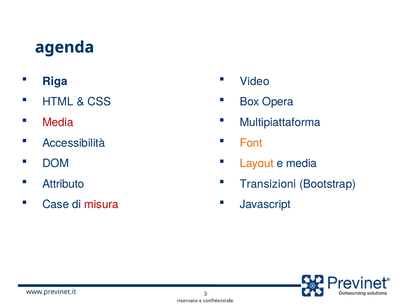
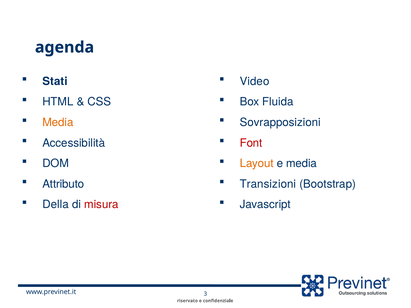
Riga: Riga -> Stati (55, 81)
Opera: Opera -> Fluida (278, 102)
Media colour: red -> orange (58, 123)
Multipiattaforma: Multipiattaforma -> Sovrapposizioni (280, 122)
Font colour: orange -> red (251, 143)
Case: Case -> Della (56, 205)
